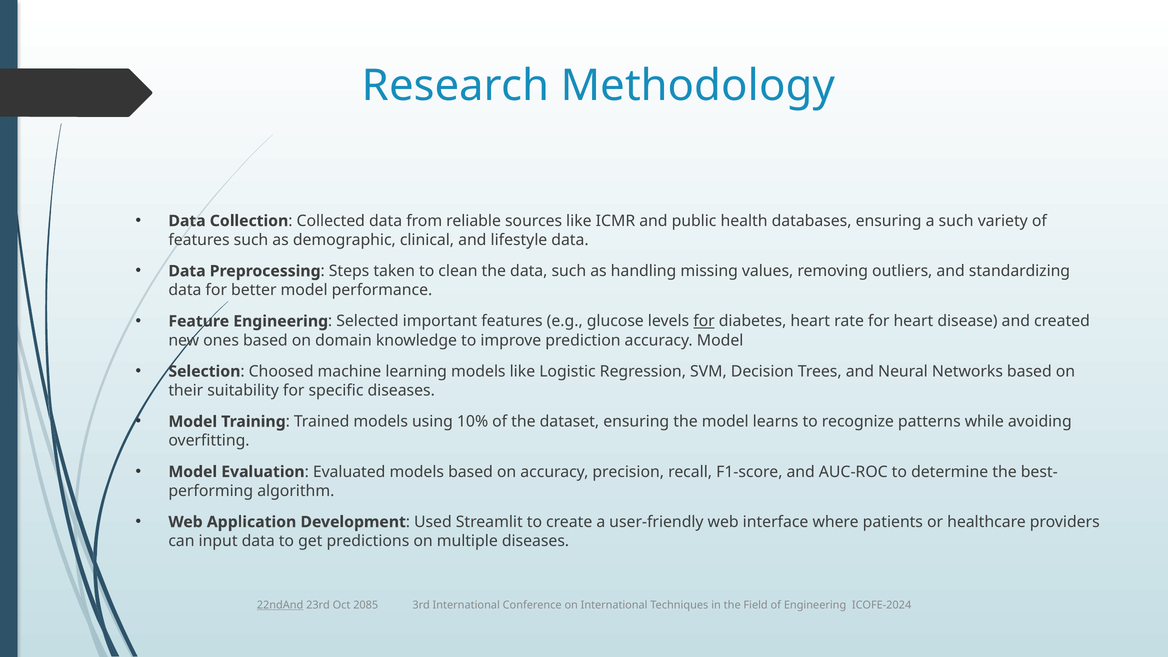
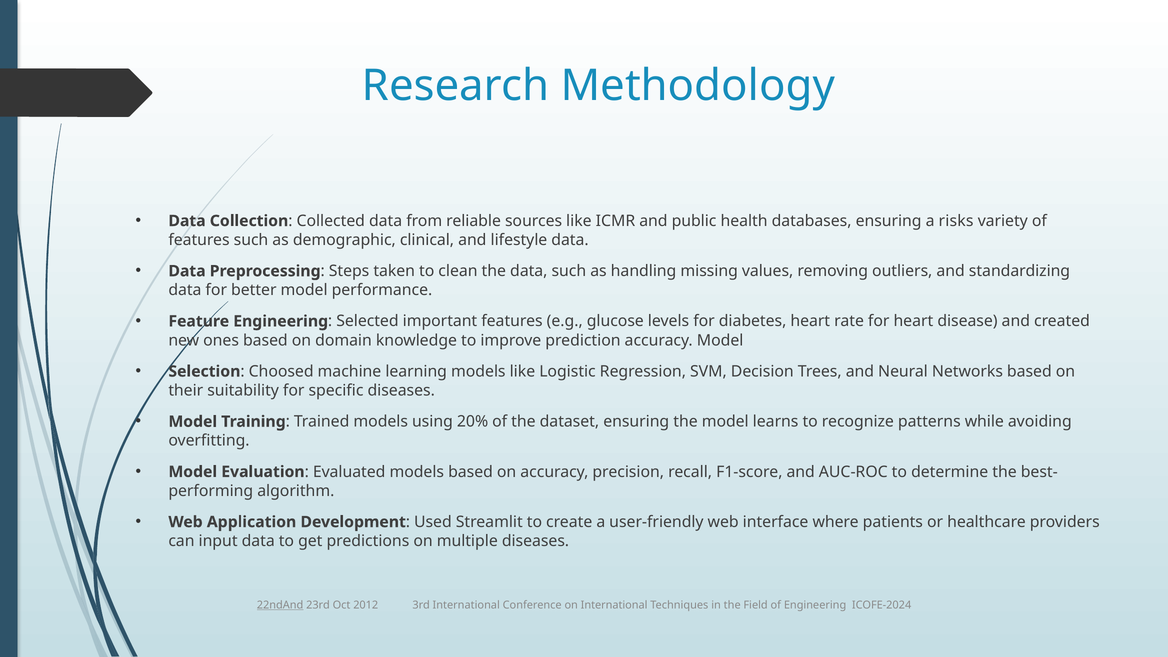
a such: such -> risks (956, 221)
for underline: present -> none (704, 321)
10%: 10% -> 20% (473, 422)
2085: 2085 -> 2012 (366, 605)
